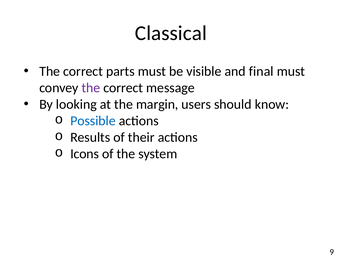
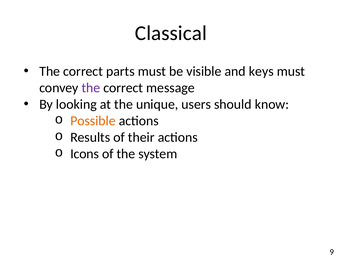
final: final -> keys (261, 71)
margin: margin -> unique (157, 105)
Possible colour: blue -> orange (93, 121)
